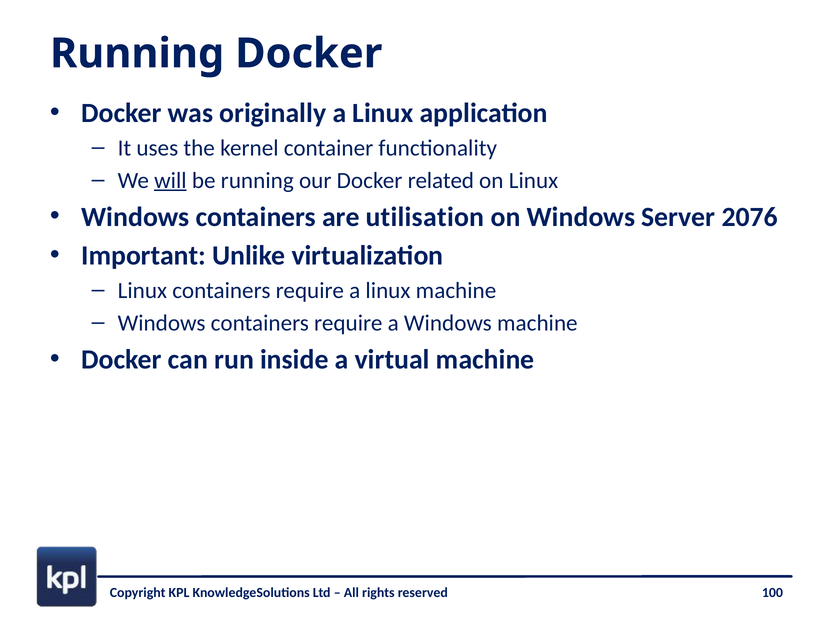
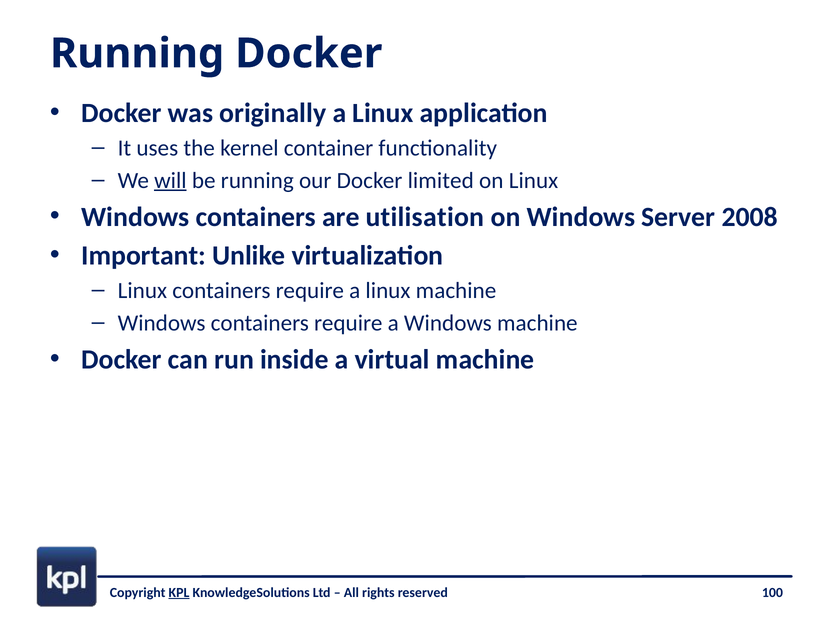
related: related -> limited (441, 180)
2076: 2076 -> 2008 (750, 217)
KPL underline: none -> present (179, 592)
